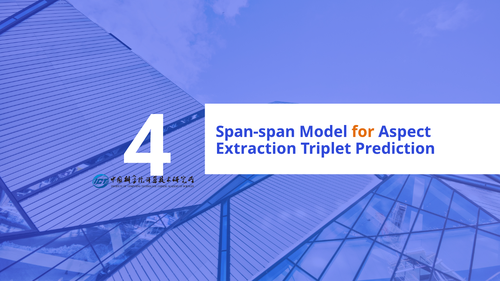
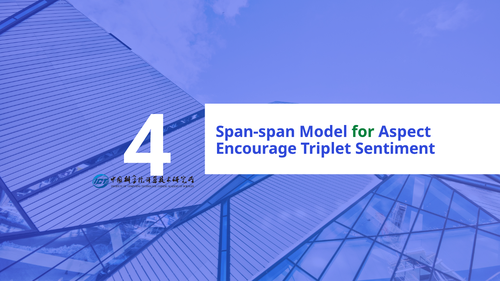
for colour: orange -> green (363, 132)
Extraction: Extraction -> Encourage (256, 149)
Prediction: Prediction -> Sentiment (395, 149)
